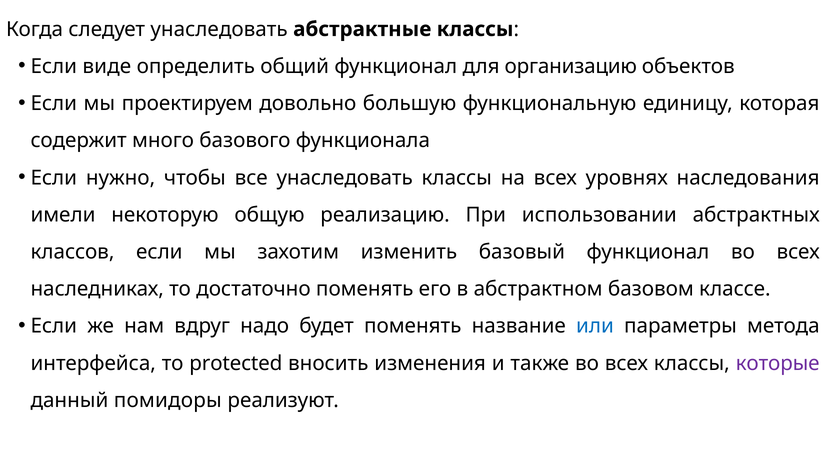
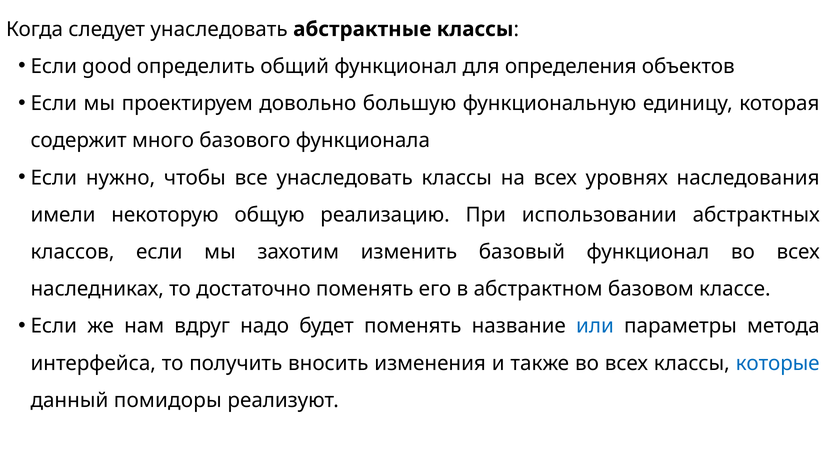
виде: виде -> good (107, 66)
организацию: организацию -> определения (571, 66)
protected: protected -> получить (236, 364)
которые colour: purple -> blue (778, 364)
